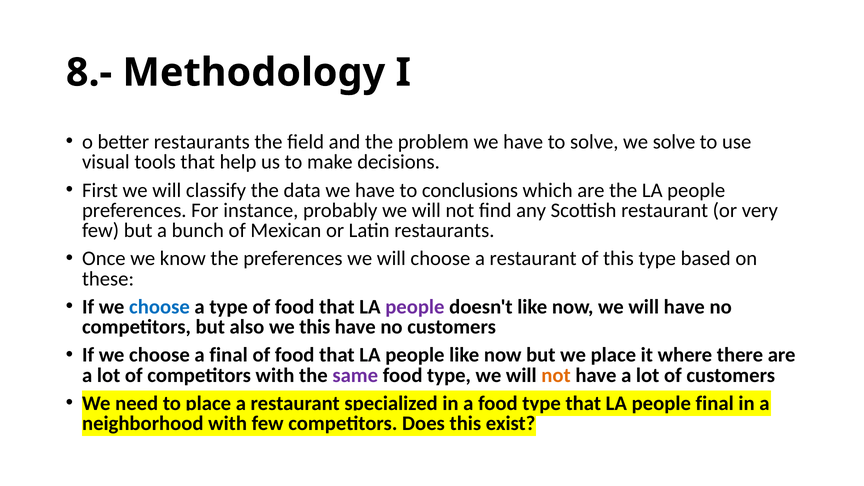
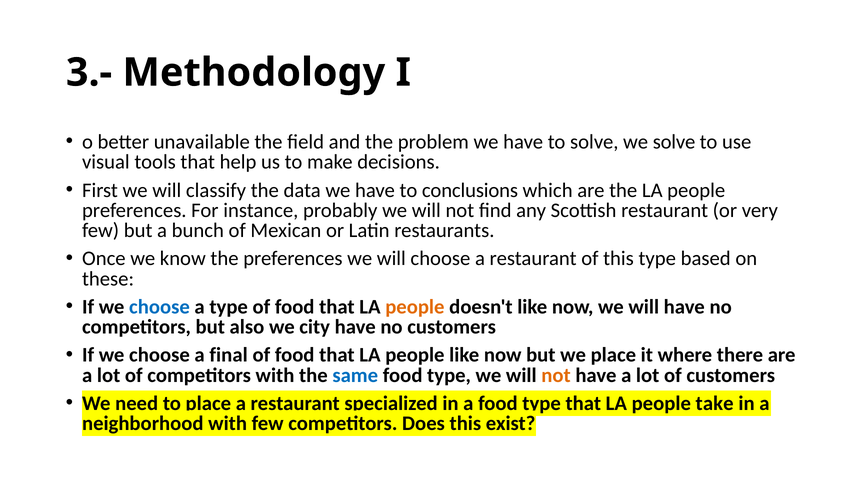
8.-: 8.- -> 3.- (89, 73)
better restaurants: restaurants -> unavailable (202, 142)
people colour: purple -> orange (415, 307)
we this: this -> city (315, 327)
same colour: purple -> blue (355, 375)
people final: final -> take (715, 403)
